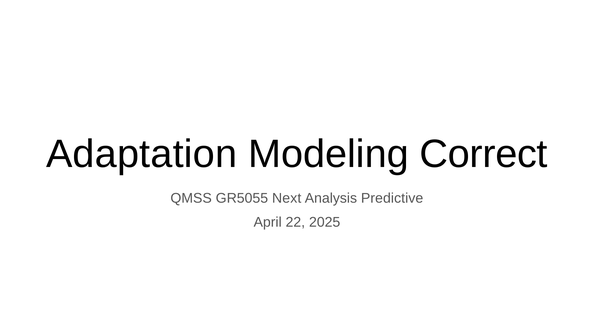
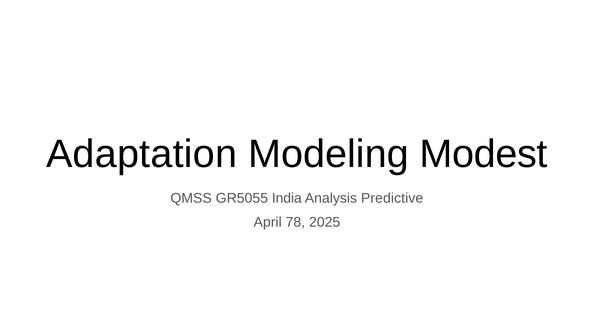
Correct: Correct -> Modest (484, 154)
Next: Next -> India (287, 198)
22: 22 -> 78 (295, 222)
